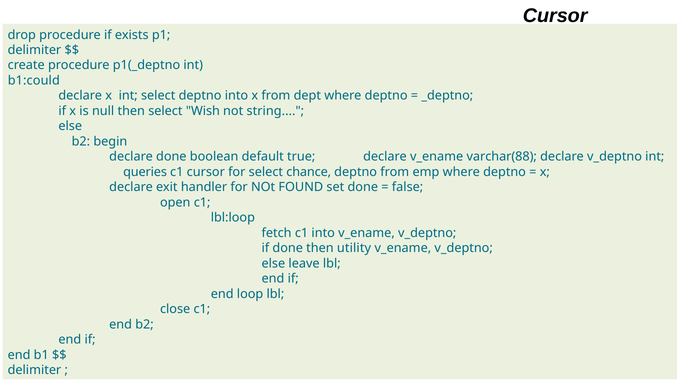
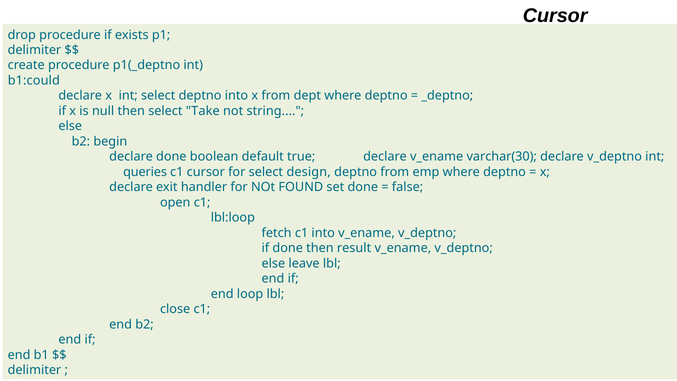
Wish: Wish -> Take (203, 111)
varchar(88: varchar(88 -> varchar(30 (502, 157)
chance: chance -> design (309, 172)
utility: utility -> result (354, 248)
